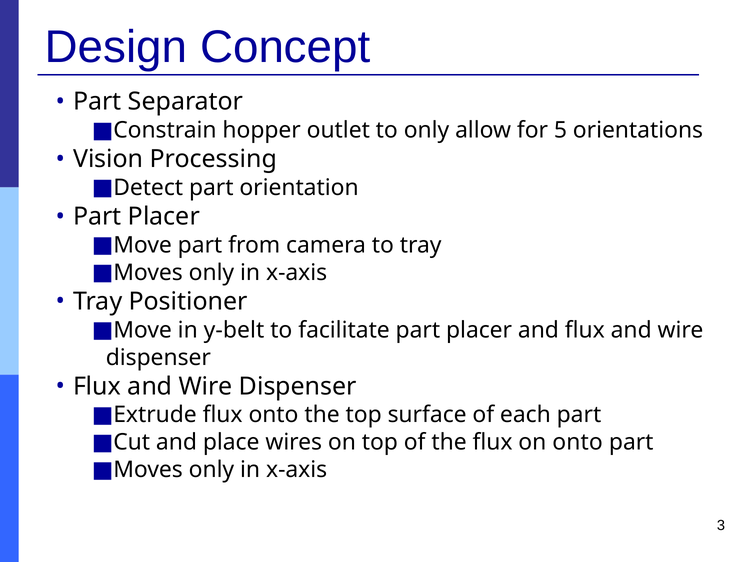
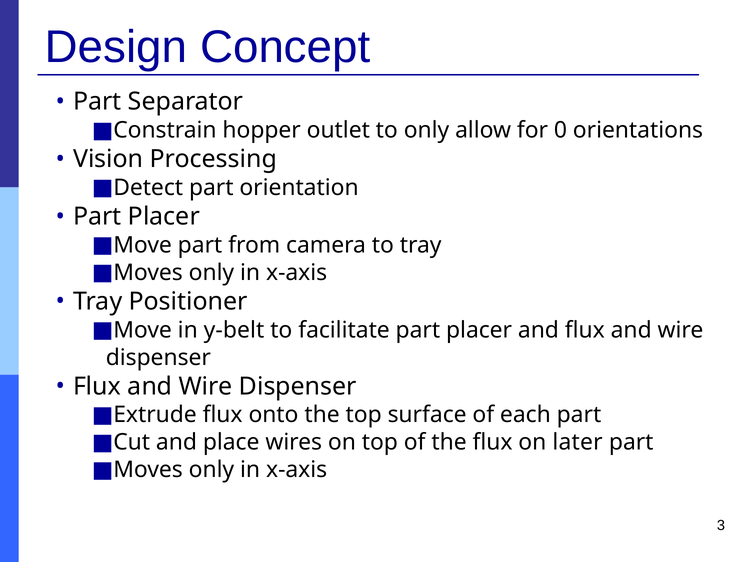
5: 5 -> 0 (560, 130)
on onto: onto -> later (578, 442)
